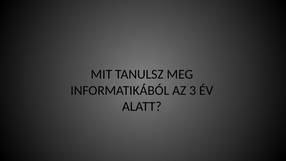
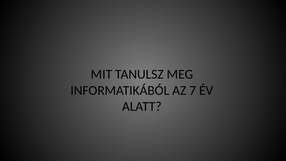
3: 3 -> 7 (193, 90)
